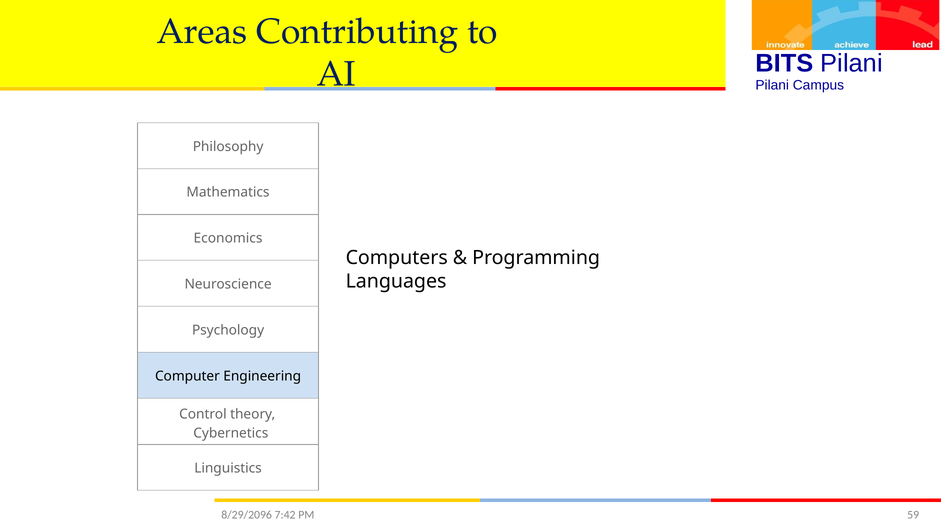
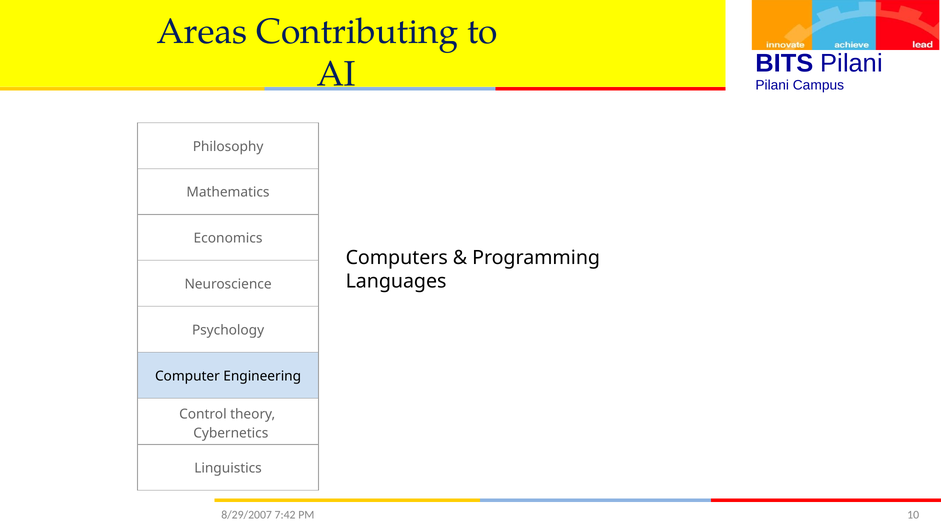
8/29/2096: 8/29/2096 -> 8/29/2007 (247, 515)
59: 59 -> 10 (913, 515)
